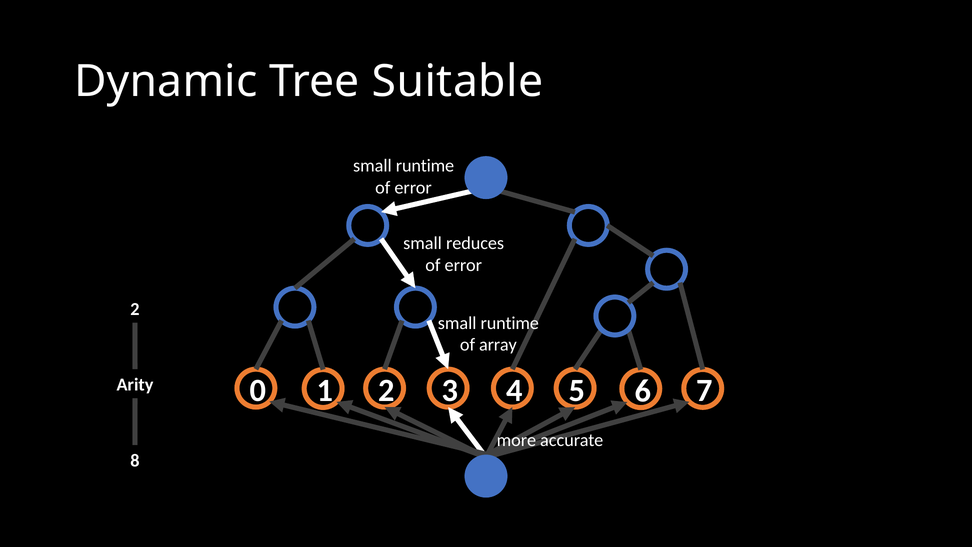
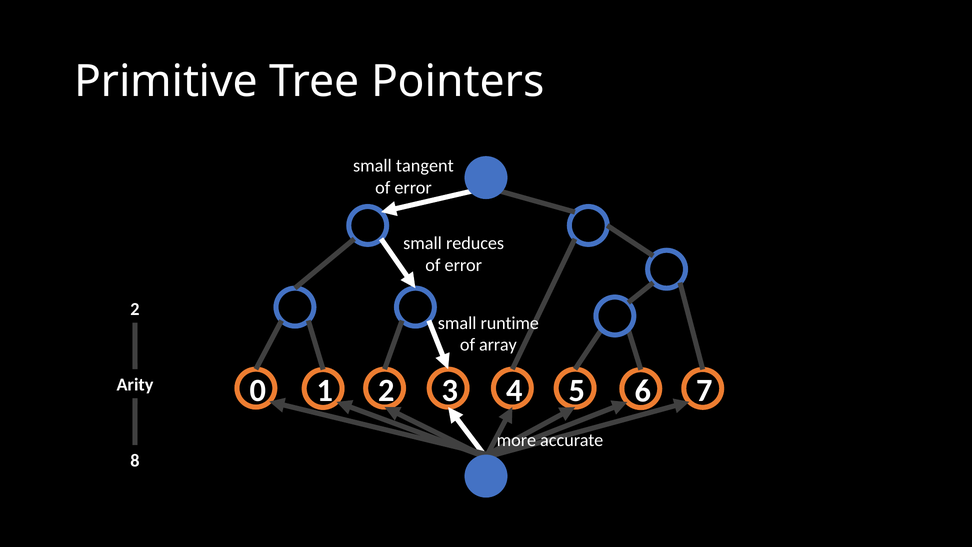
Dynamic: Dynamic -> Primitive (166, 82)
Suitable: Suitable -> Pointers (458, 82)
runtime: runtime -> tangent (425, 166)
